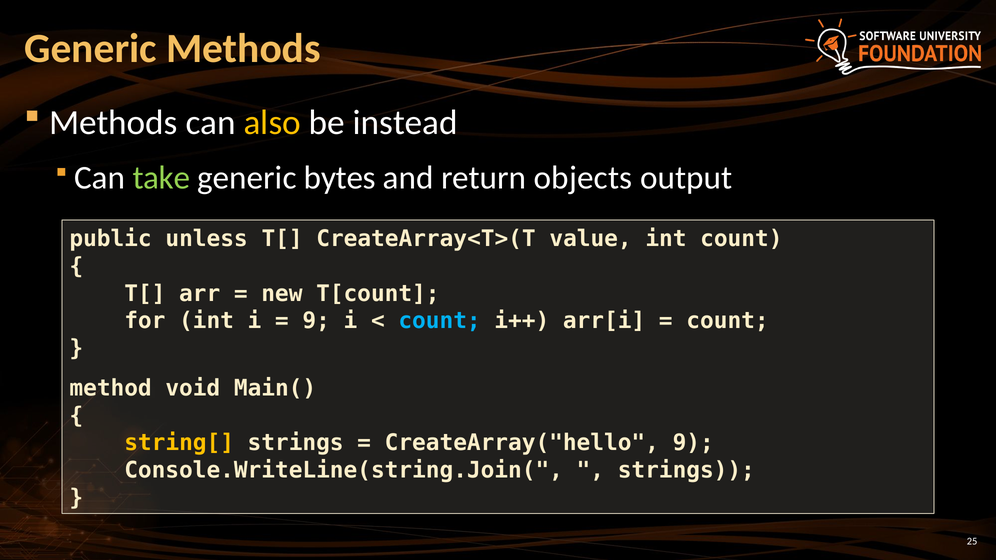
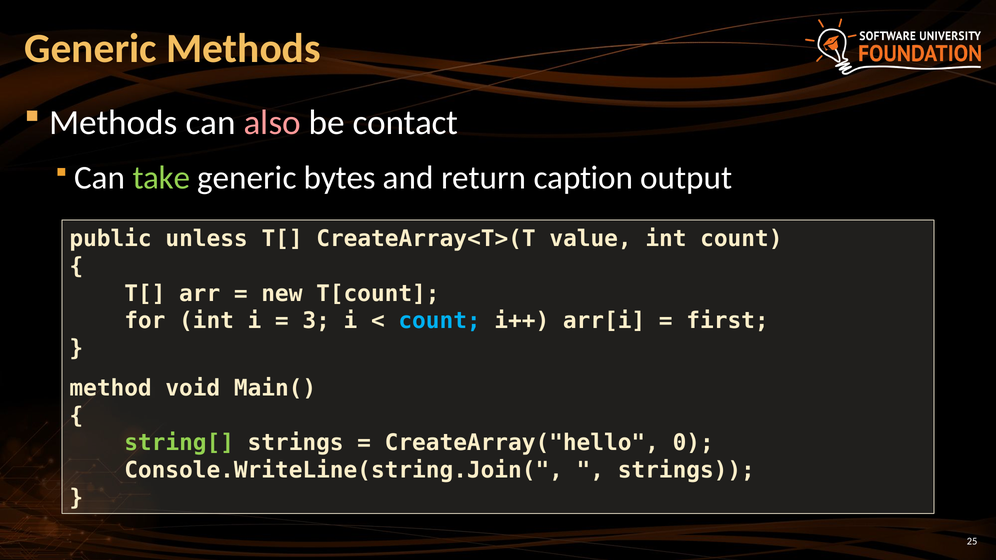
also colour: yellow -> pink (272, 123)
instead: instead -> contact (405, 123)
objects: objects -> caption (583, 178)
9: 9 -> 3 (316, 321)
count: count -> first (728, 321)
string[ colour: yellow -> light green (179, 443)
CreateArray("hello 9: 9 -> 0 (693, 443)
